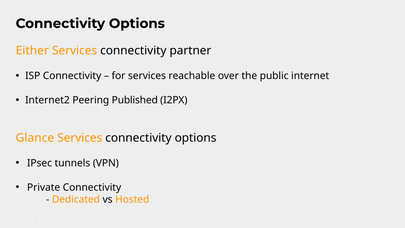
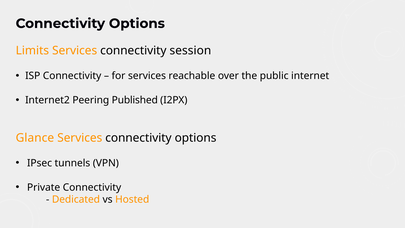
Either: Either -> Limits (32, 51)
partner: partner -> session (190, 51)
